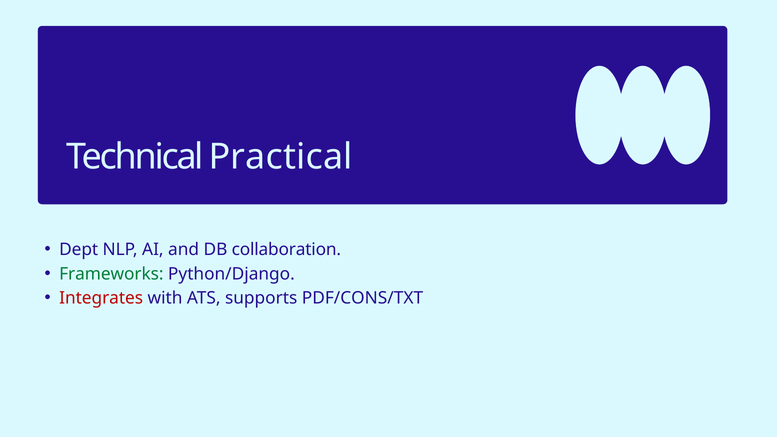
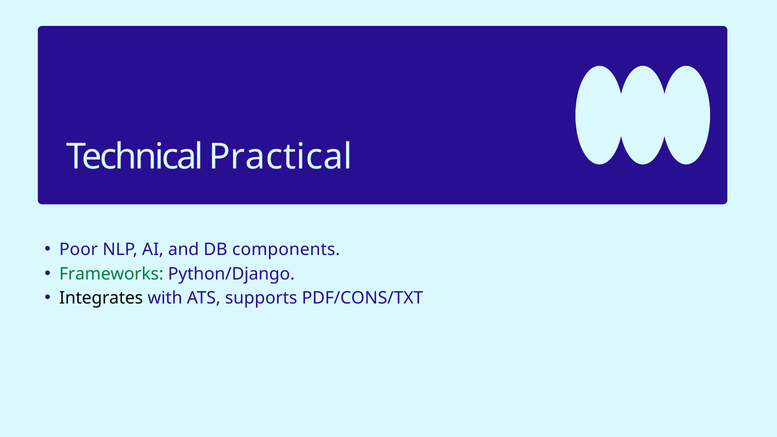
Dept: Dept -> Poor (79, 250)
collaboration: collaboration -> components (286, 250)
Integrates colour: red -> black (101, 298)
